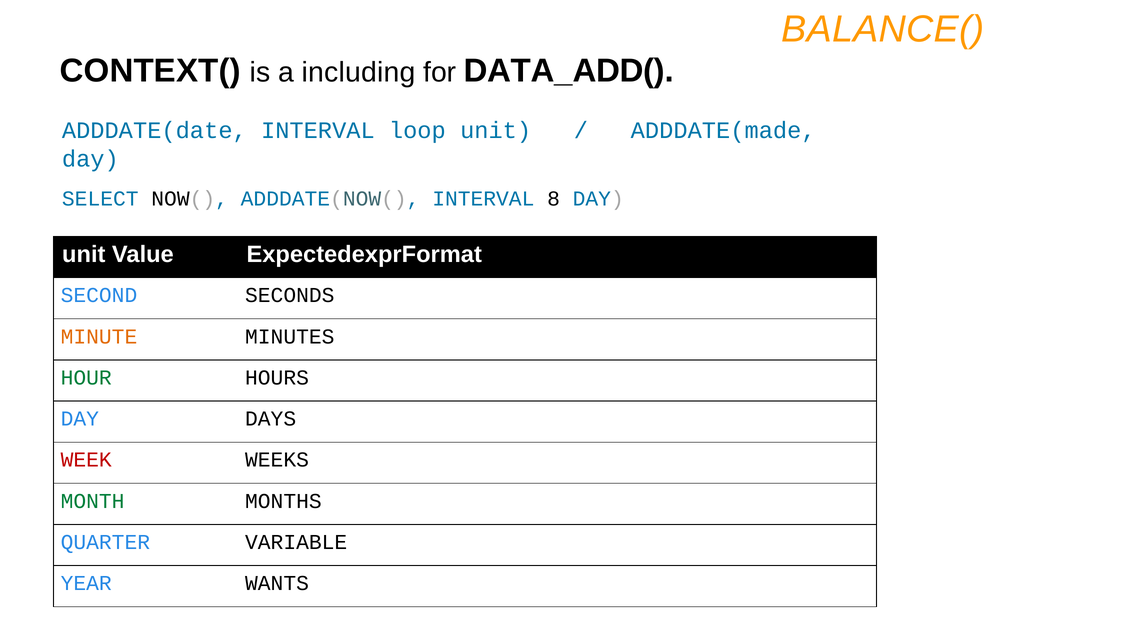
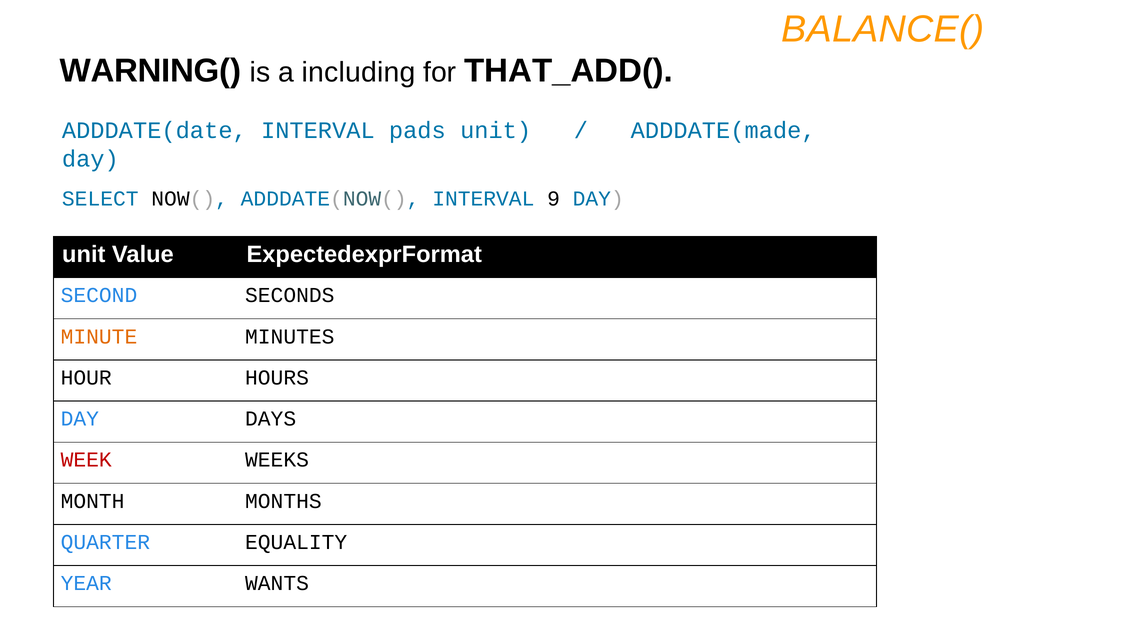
CONTEXT(: CONTEXT( -> WARNING( (150, 71)
DATA_ADD(: DATA_ADD( -> THAT_ADD( (569, 71)
loop: loop -> pads (417, 131)
8: 8 -> 9 (554, 199)
HOUR colour: green -> black (86, 378)
MONTH colour: green -> black (93, 501)
VARIABLE: VARIABLE -> EQUALITY (296, 543)
